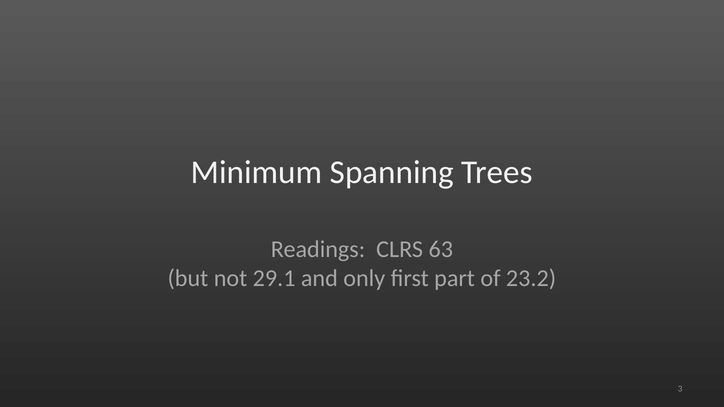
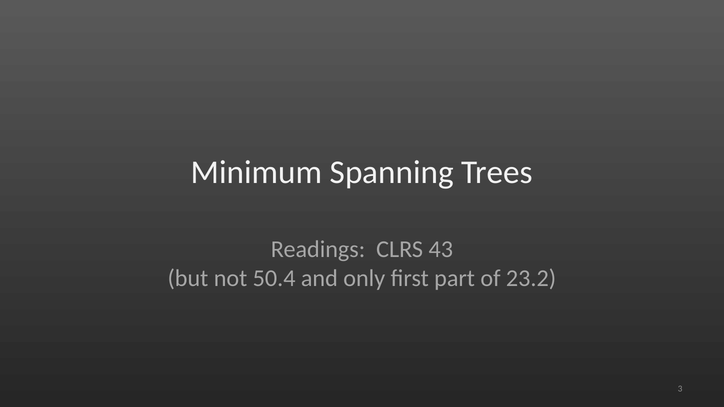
63: 63 -> 43 (441, 250)
29.1: 29.1 -> 50.4 (274, 279)
